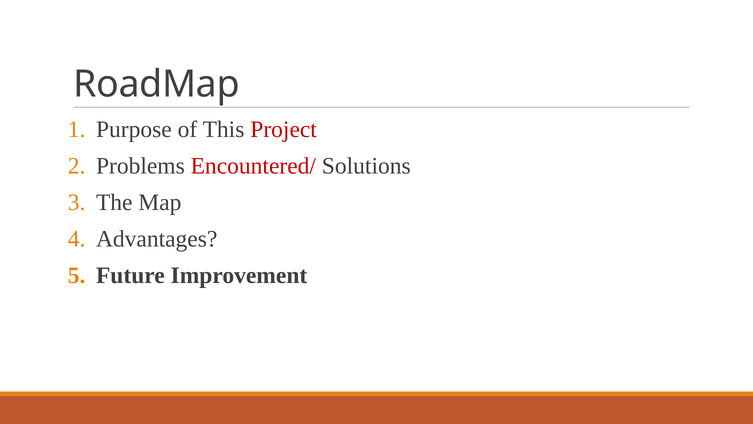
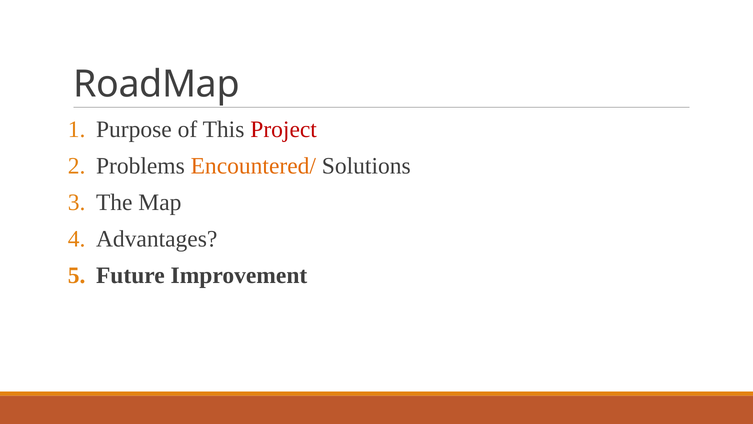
Encountered/ colour: red -> orange (253, 166)
